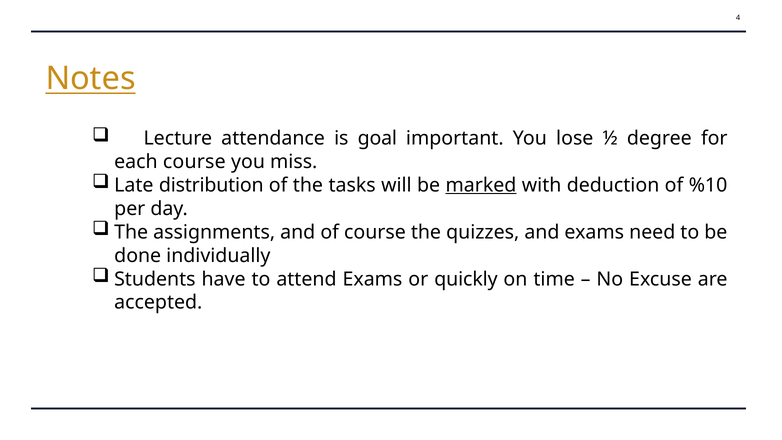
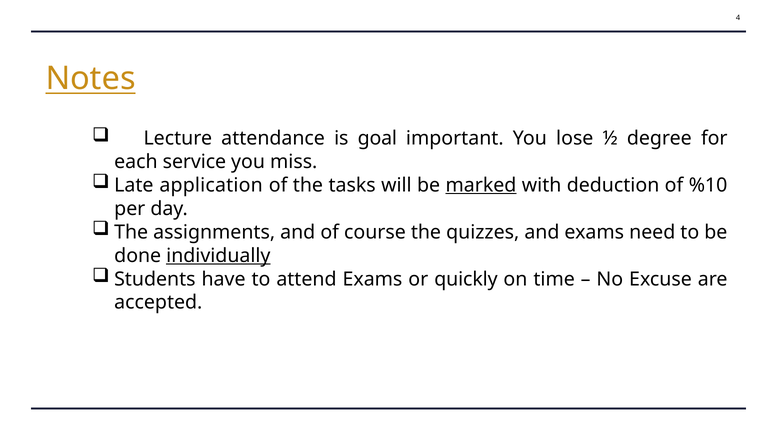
each course: course -> service (194, 162)
distribution: distribution -> application (211, 185)
individually underline: none -> present (218, 256)
